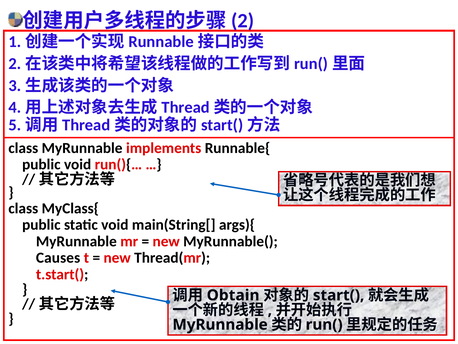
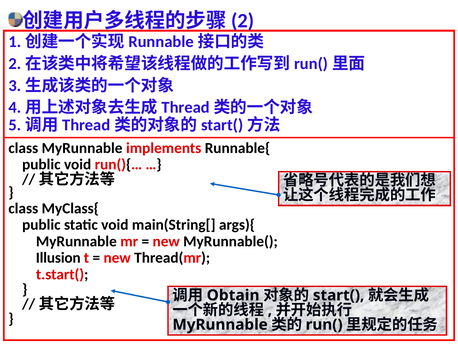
Causes: Causes -> Illusion (58, 258)
